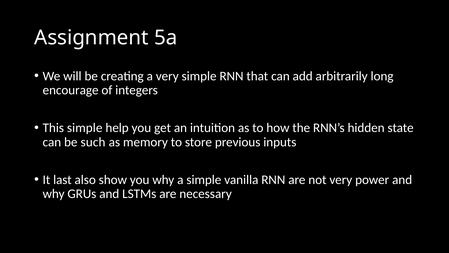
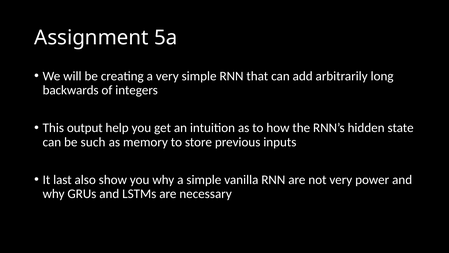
encourage: encourage -> backwards (71, 90)
This simple: simple -> output (85, 128)
